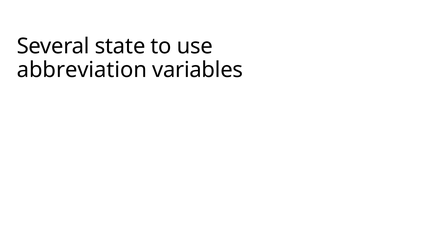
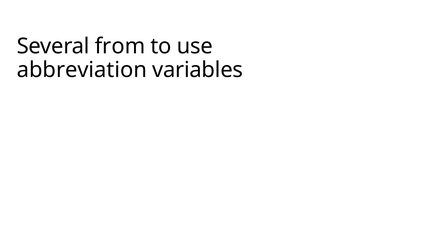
state: state -> from (120, 46)
